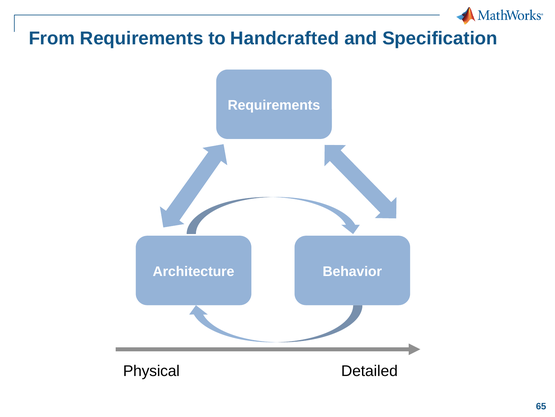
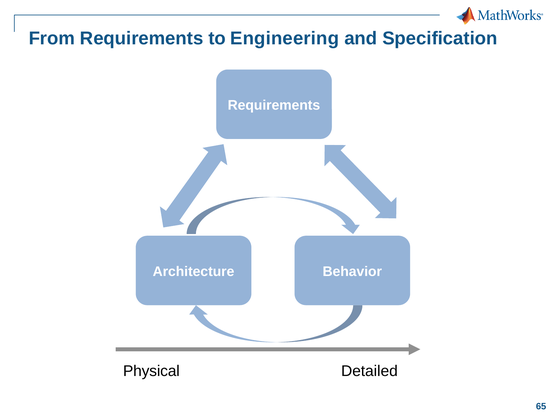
Handcrafted: Handcrafted -> Engineering (285, 38)
